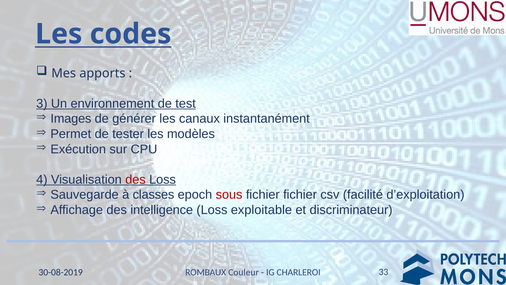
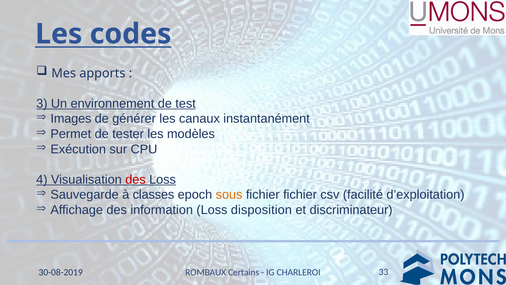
sous colour: red -> orange (229, 195)
intelligence: intelligence -> information (162, 210)
exploitable: exploitable -> disposition (261, 210)
Couleur: Couleur -> Certains (244, 272)
